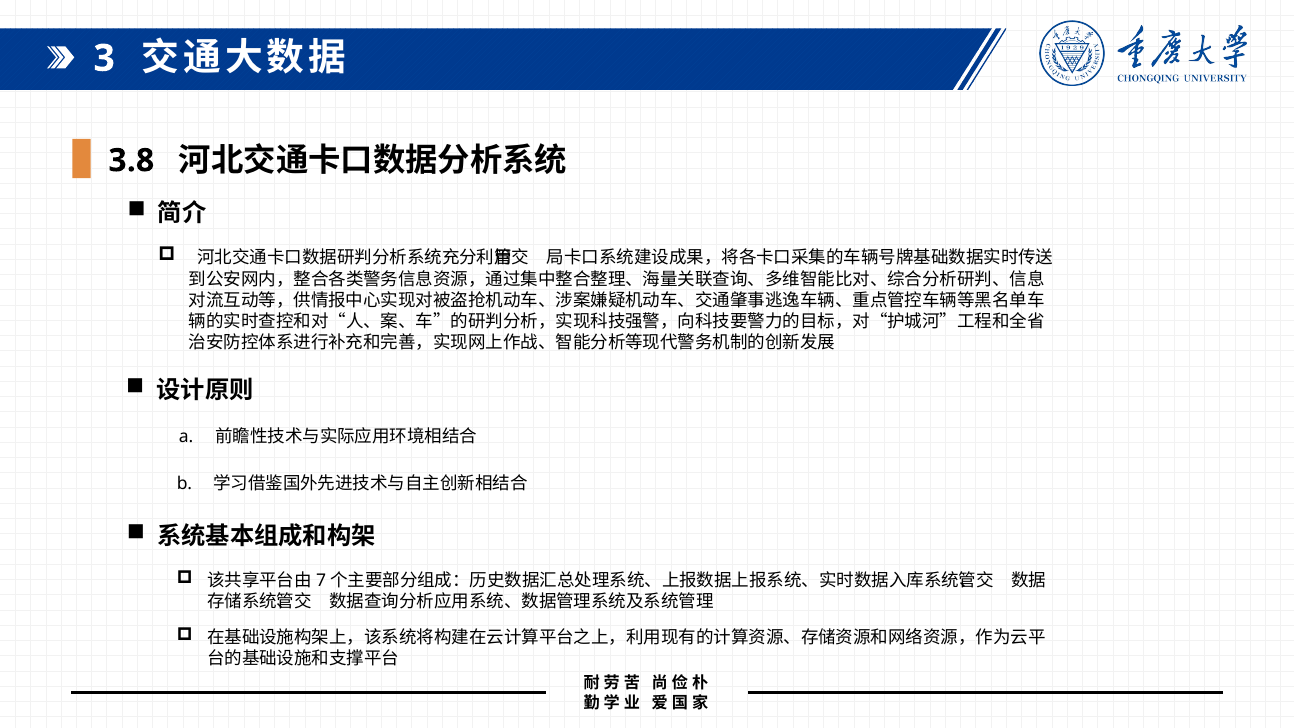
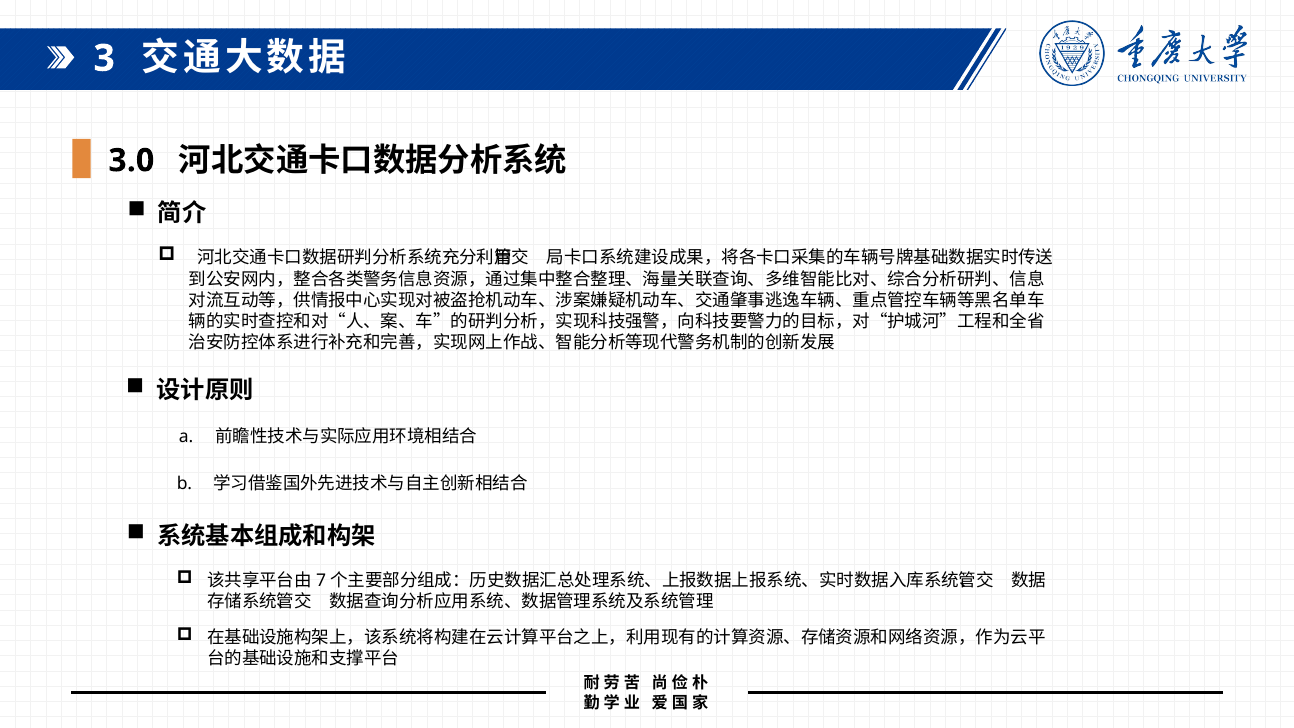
3.8: 3.8 -> 3.0 (131, 160)
